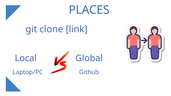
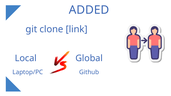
PLACES: PLACES -> ADDED (89, 10)
